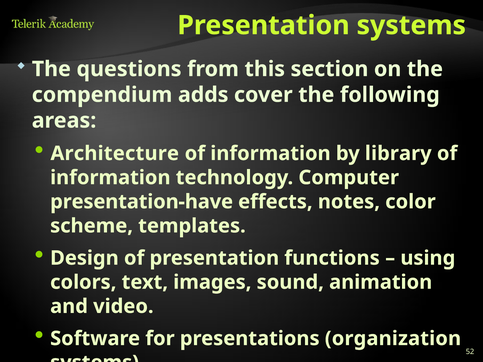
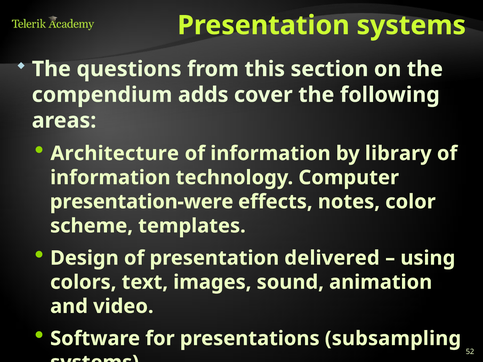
presentation-have: presentation-have -> presentation-were (142, 202)
functions: functions -> delivered (332, 258)
organization: organization -> subsampling (393, 339)
